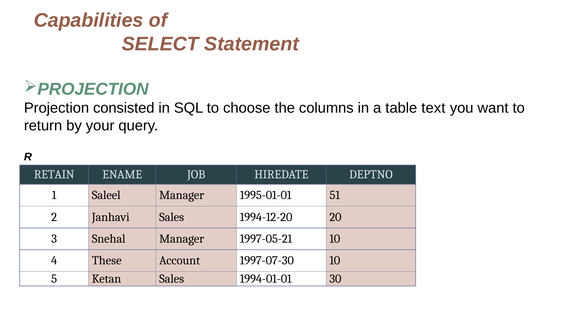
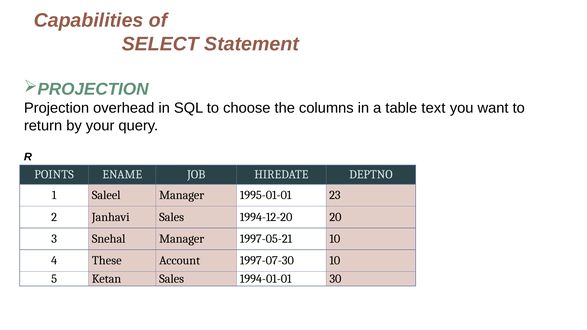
consisted: consisted -> overhead (124, 108)
RETAIN: RETAIN -> POINTS (54, 175)
51: 51 -> 23 (335, 195)
